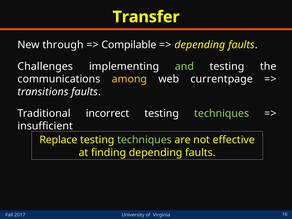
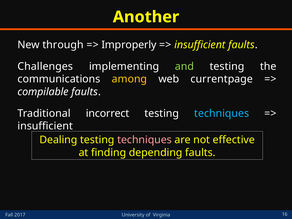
Transfer: Transfer -> Another (146, 17)
Compilable: Compilable -> Improperly (129, 45)
depending: depending -> insufficient (200, 45)
transitions: transitions -> compilable (43, 92)
techniques colour: light green -> light blue (222, 113)
Replace: Replace -> Dealing (58, 140)
techniques colour: light green -> pink (145, 140)
